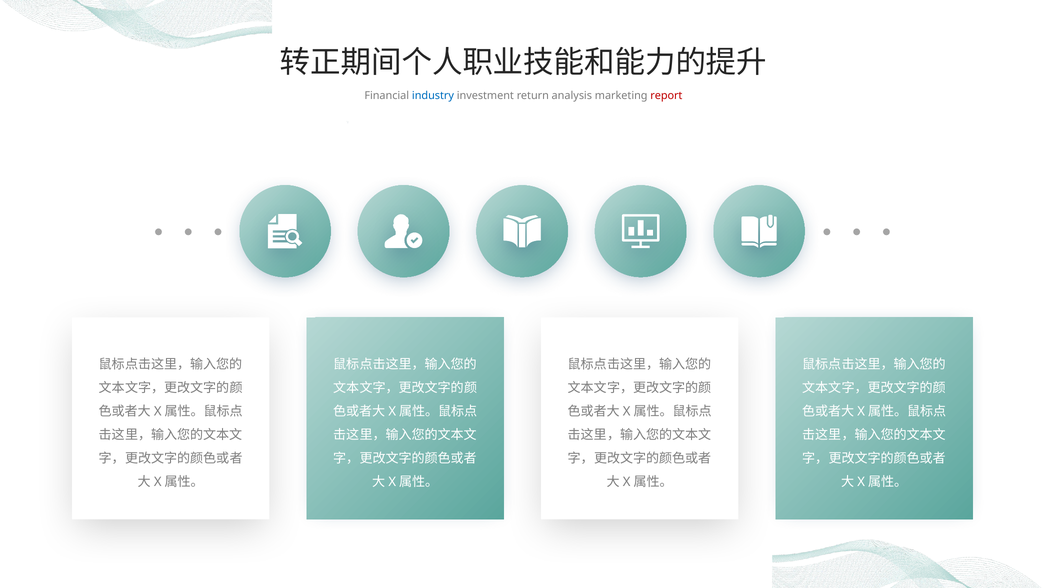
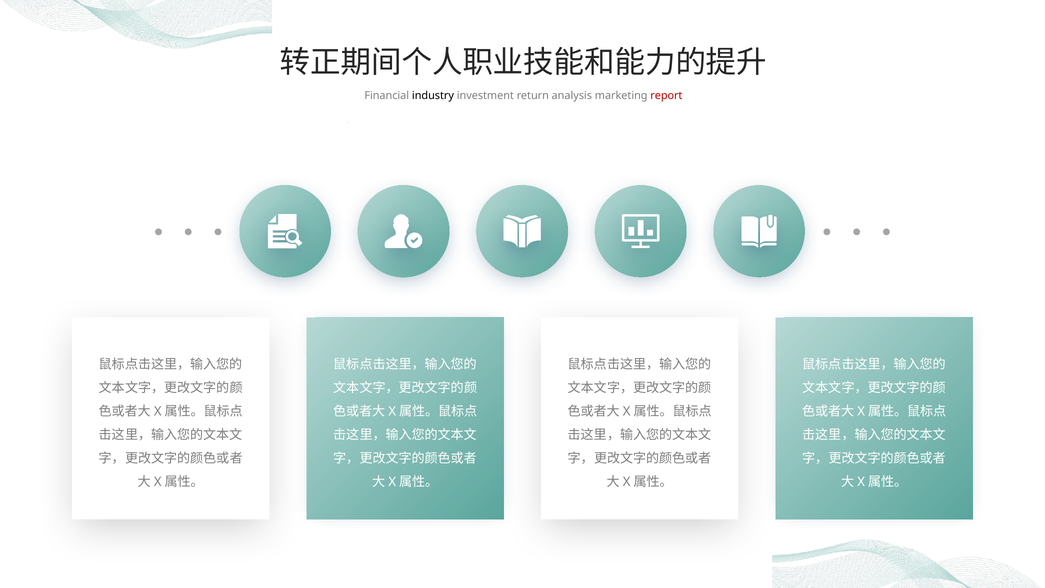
industry colour: blue -> black (433, 96)
